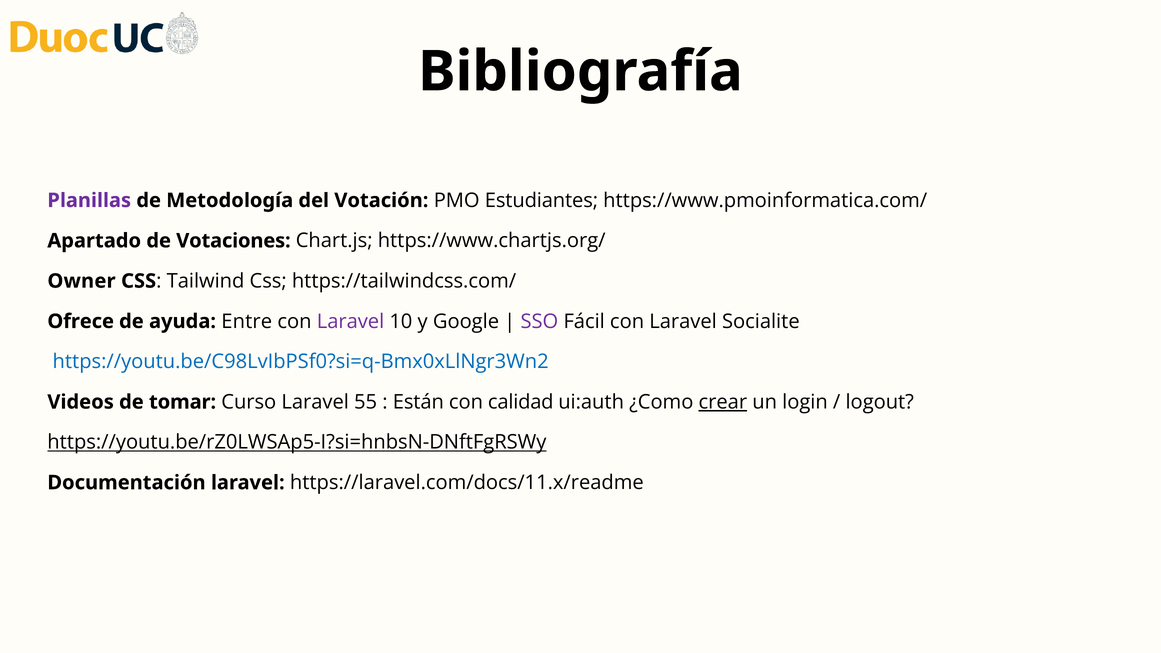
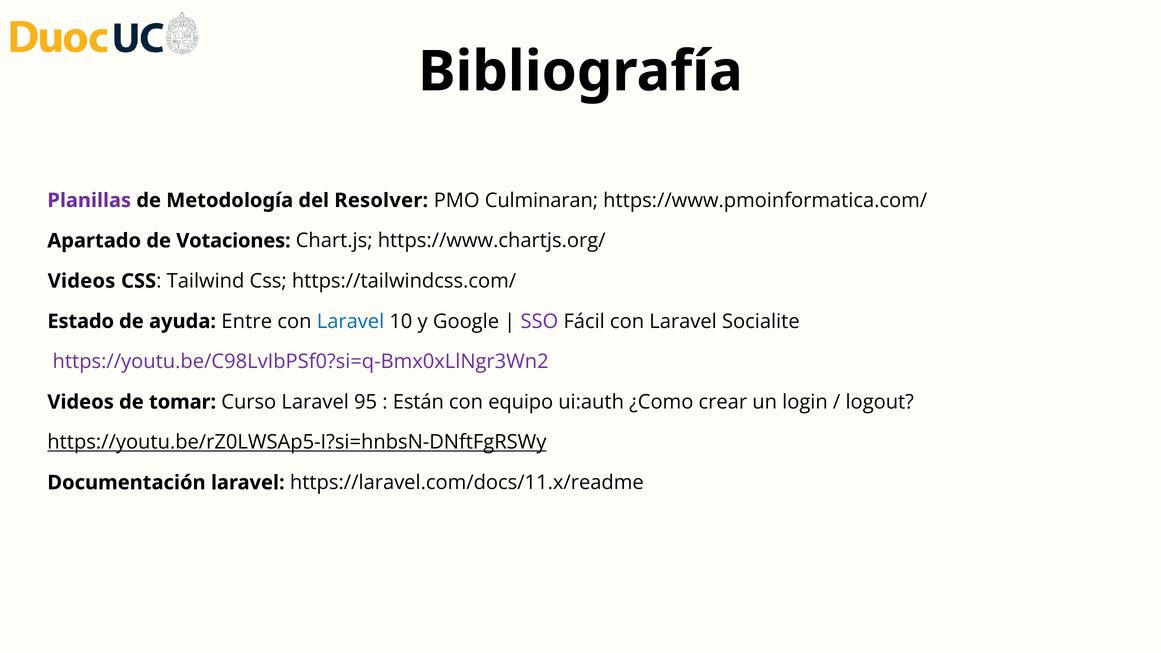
Votación: Votación -> Resolver (381, 200)
Estudiantes: Estudiantes -> Culminaran (541, 200)
Owner: Owner -> Videos (82, 281)
Ofrece: Ofrece -> Estado (81, 321)
Laravel colour: purple -> blue (351, 321)
https://youtu.be/C98LvIbPSf0?si=q-Bmx0xLlNgr3Wn2 colour: blue -> purple (301, 362)
55: 55 -> 95 (366, 402)
calidad: calidad -> equipo (521, 402)
crear underline: present -> none (723, 402)
